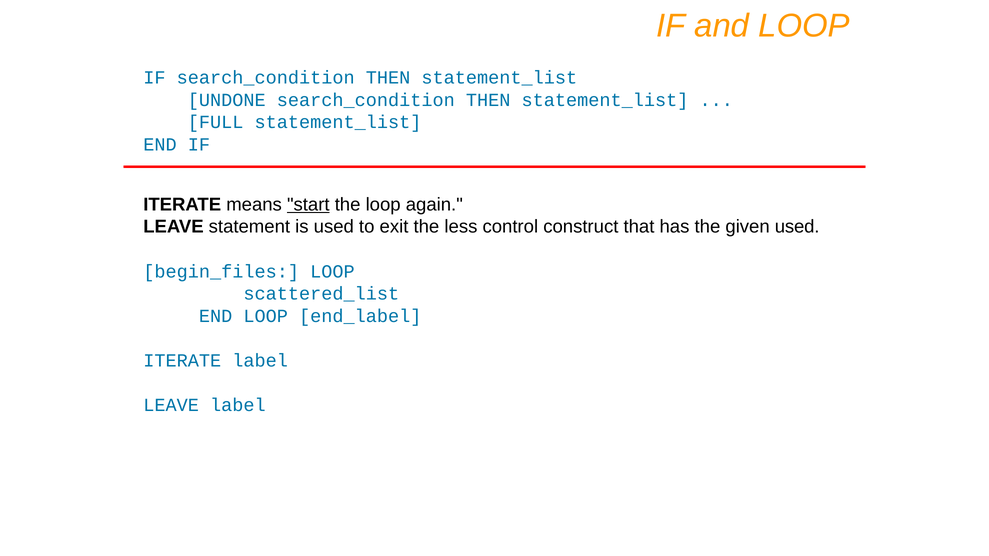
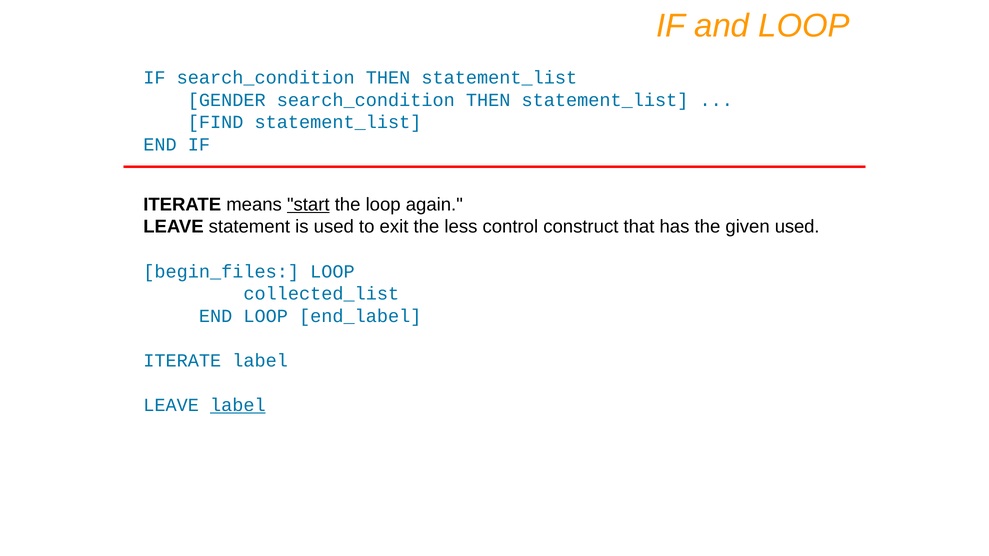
UNDONE: UNDONE -> GENDER (227, 100)
FULL: FULL -> FIND (216, 122)
scattered_list: scattered_list -> collected_list (321, 294)
label underline: none -> present (238, 405)
